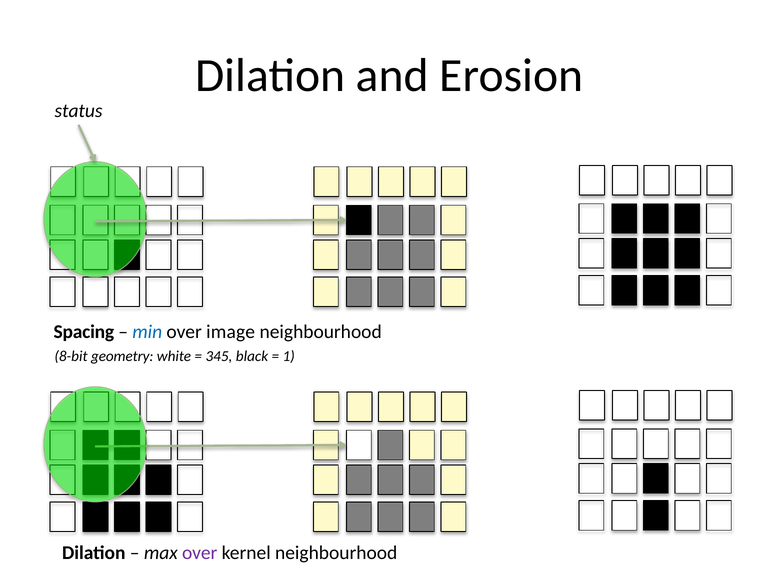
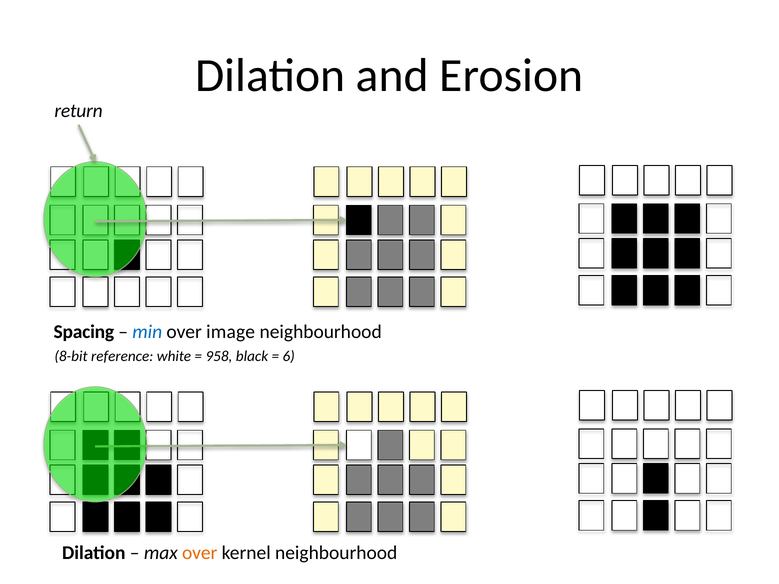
status: status -> return (79, 111)
geometry: geometry -> reference (122, 357)
345: 345 -> 958 (219, 357)
1: 1 -> 6 (289, 357)
over colour: purple -> orange (200, 553)
